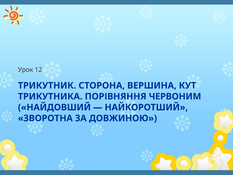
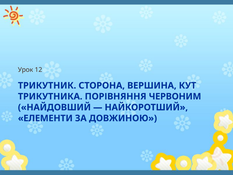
ЗВОРОТНА: ЗВОРОТНА -> ЕЛЕМЕНТИ (45, 118)
